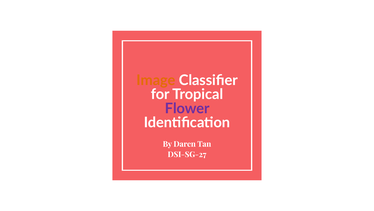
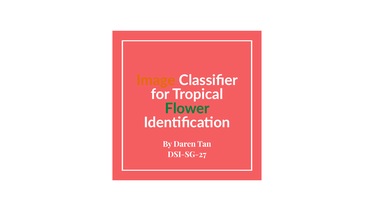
Flower colour: purple -> green (187, 108)
